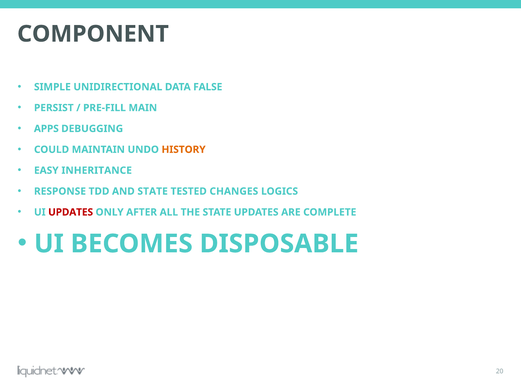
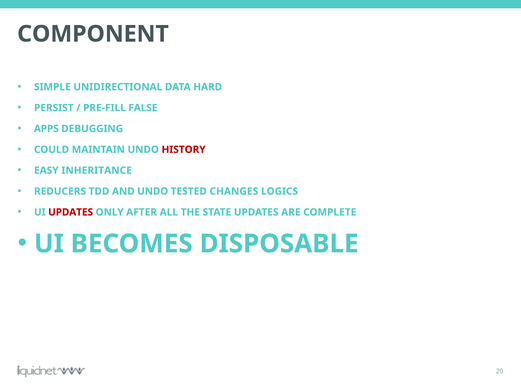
FALSE: FALSE -> HARD (208, 87)
MAIN: MAIN -> FALSE (143, 108)
HISTORY colour: orange -> red (184, 149)
RESPONSE: RESPONSE -> REDUCERS (60, 191)
AND STATE: STATE -> UNDO (153, 191)
